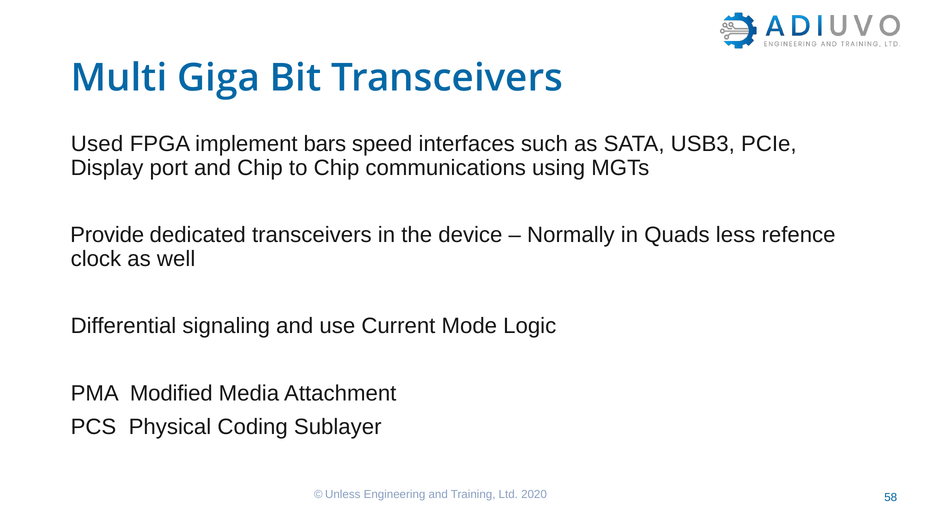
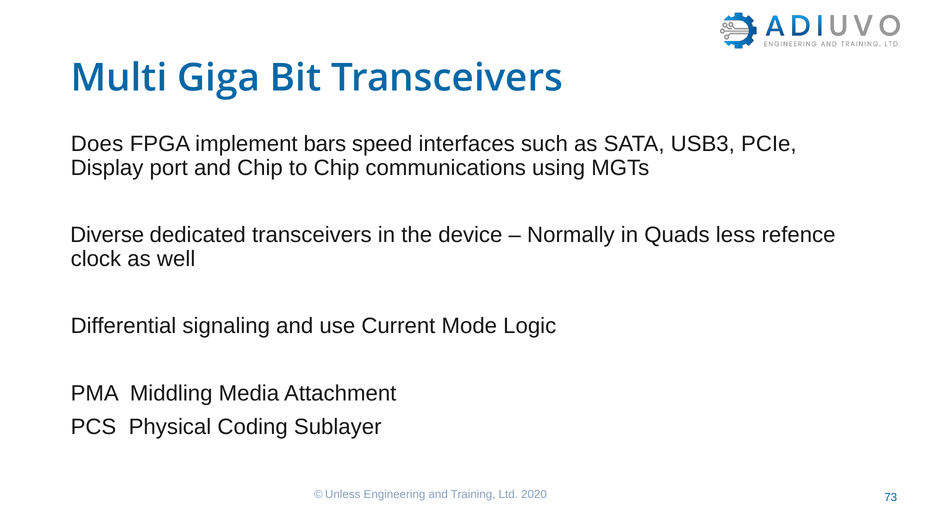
Used: Used -> Does (97, 144)
Provide: Provide -> Diverse (107, 235)
Modified: Modified -> Middling (171, 394)
58: 58 -> 73 (891, 498)
